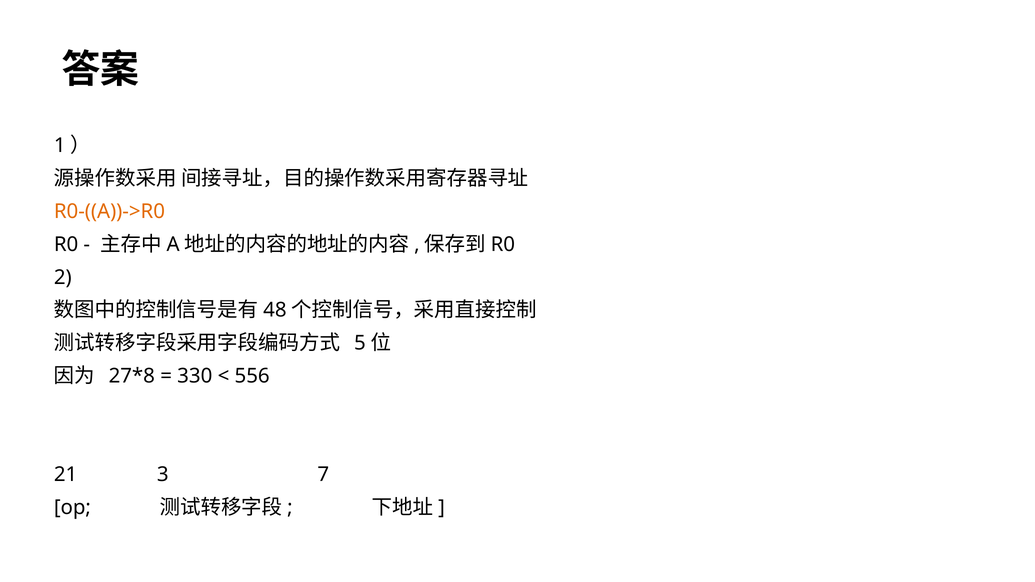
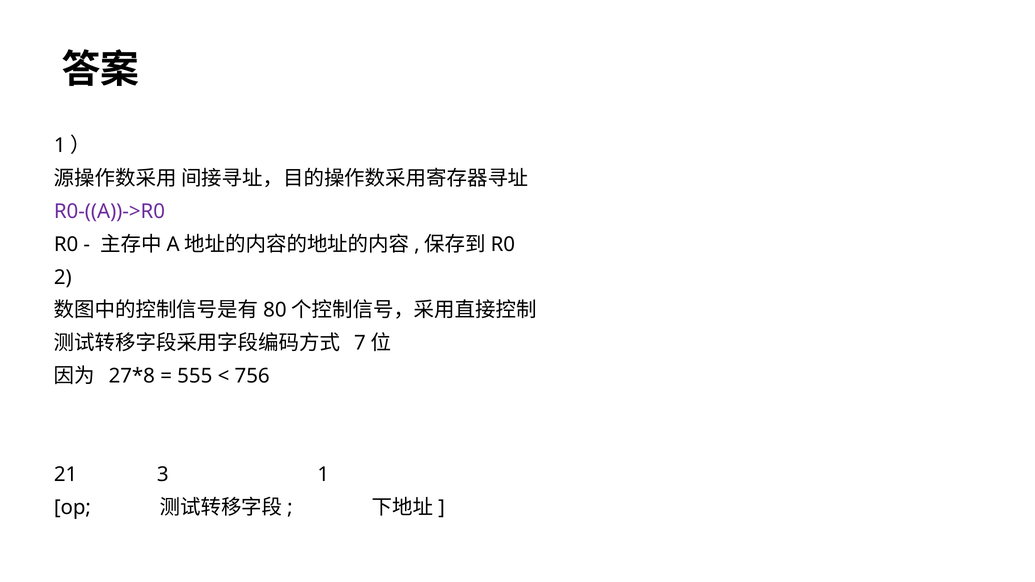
R0-((A))->R0 colour: orange -> purple (109, 212)
48: 48 -> 80 (275, 310)
5: 5 -> 7 (360, 343)
330: 330 -> 555 (195, 376)
556: 556 -> 756 (252, 376)
3 7: 7 -> 1 (323, 475)
